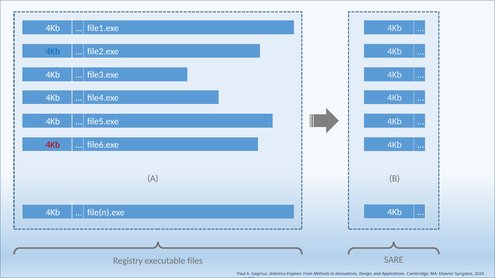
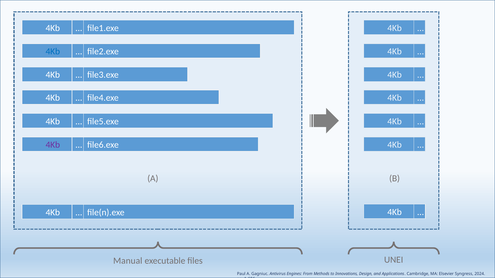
4Kb colour: red -> purple (53, 145)
Registry: Registry -> Manual (128, 261)
SARE: SARE -> UNEI (394, 260)
